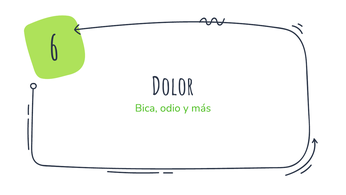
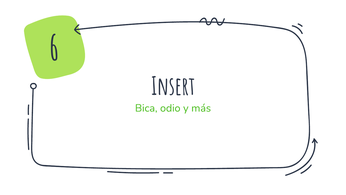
Dolor: Dolor -> Insert (173, 87)
